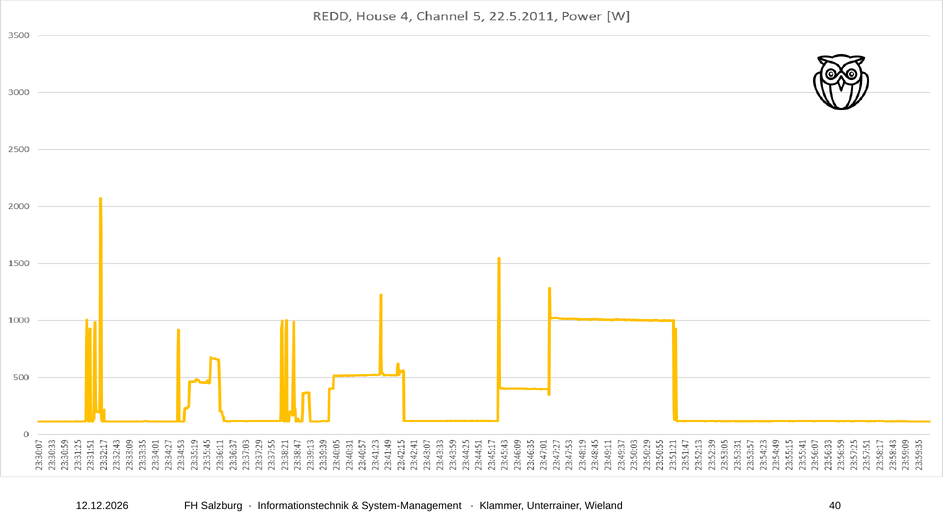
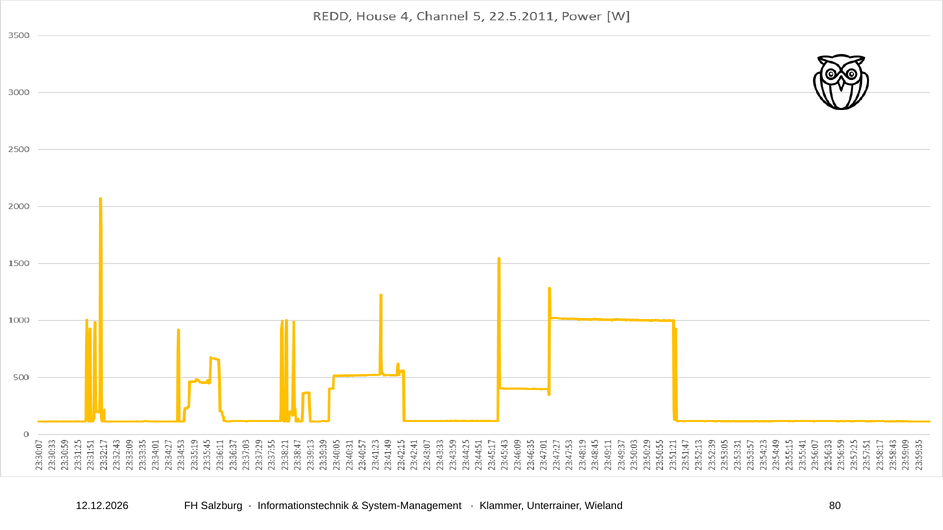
40: 40 -> 80 (835, 506)
